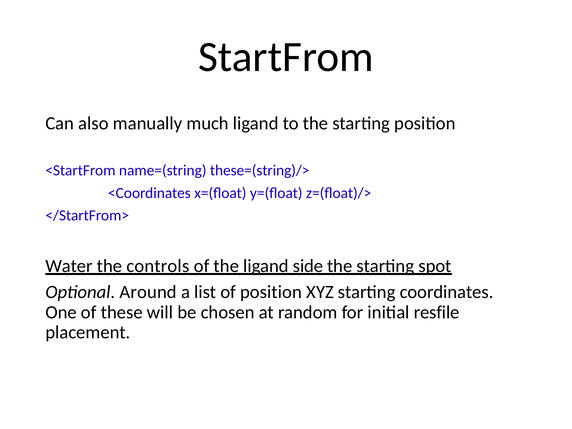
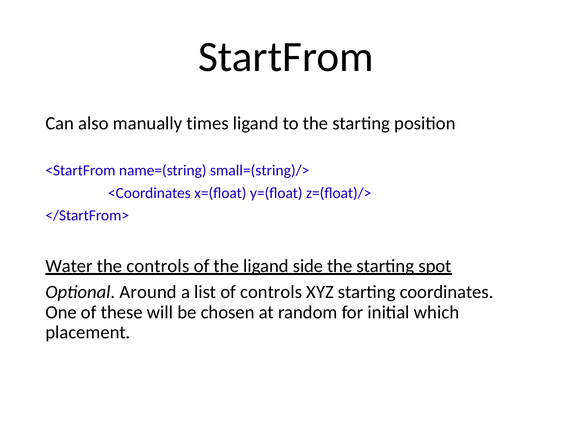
much: much -> times (208, 123)
these=(string)/>: these=(string)/> -> small=(string)/> (260, 170)
of position: position -> controls (271, 292)
resfile: resfile -> which (437, 312)
